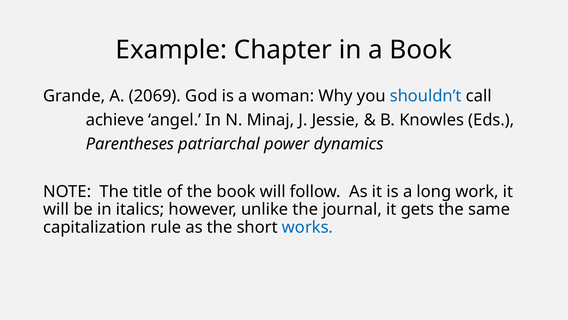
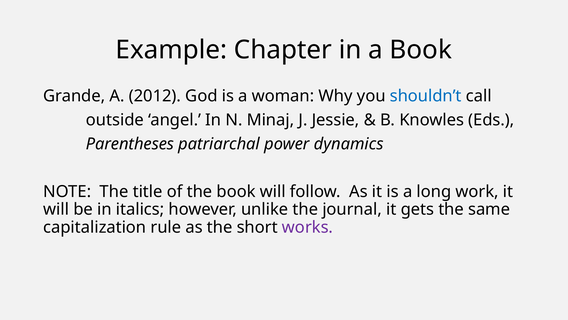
2069: 2069 -> 2012 (155, 96)
achieve: achieve -> outside (115, 120)
works colour: blue -> purple (308, 227)
